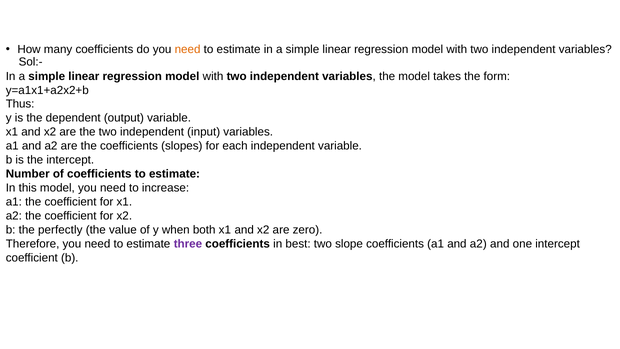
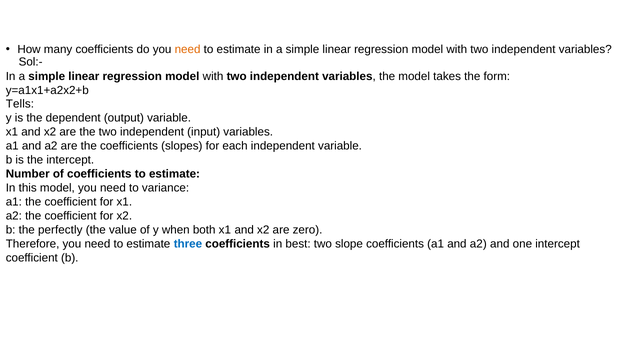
Thus: Thus -> Tells (20, 104)
increase: increase -> variance (166, 188)
three colour: purple -> blue (188, 244)
